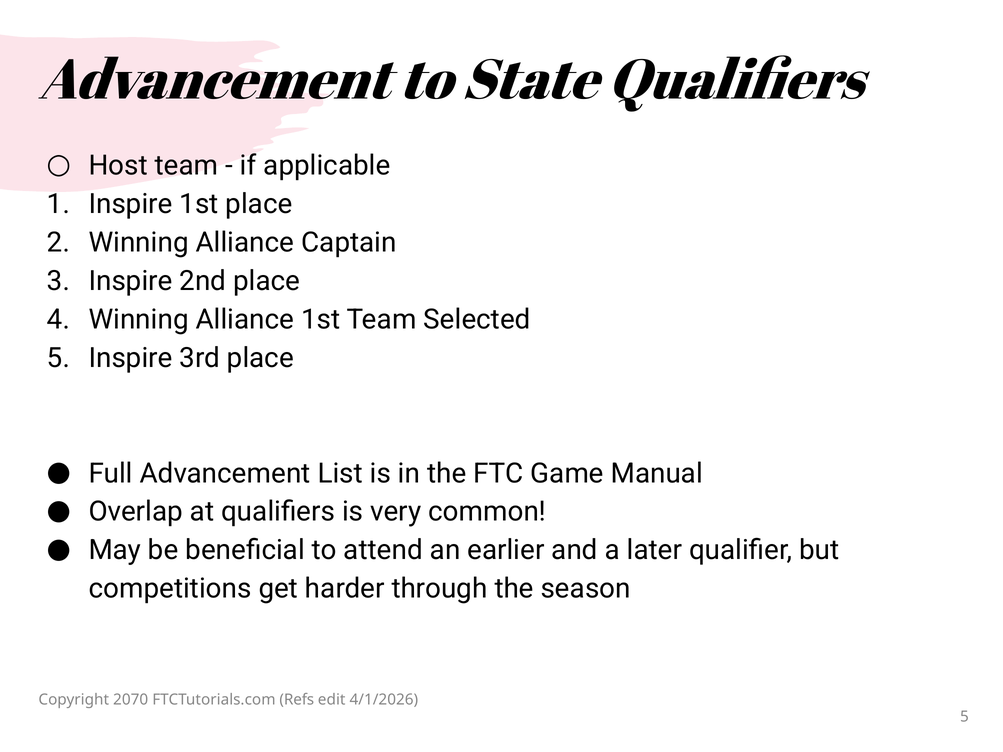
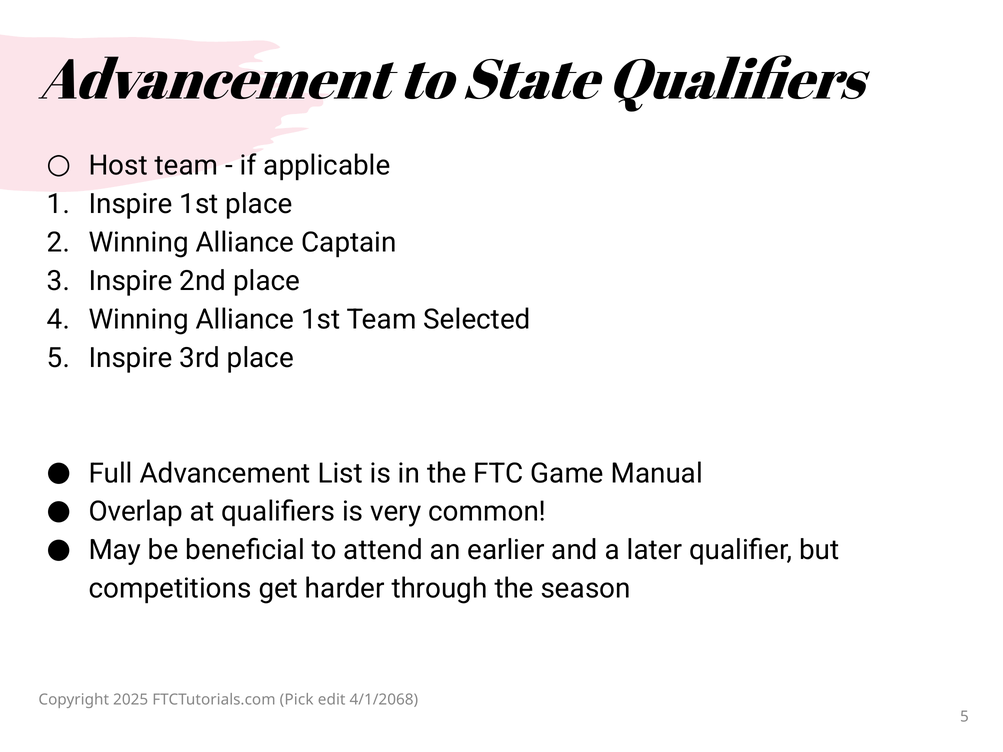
2070: 2070 -> 2025 (131, 700)
Refs: Refs -> Pick (297, 700)
4/1/2026: 4/1/2026 -> 4/1/2068 (384, 700)
